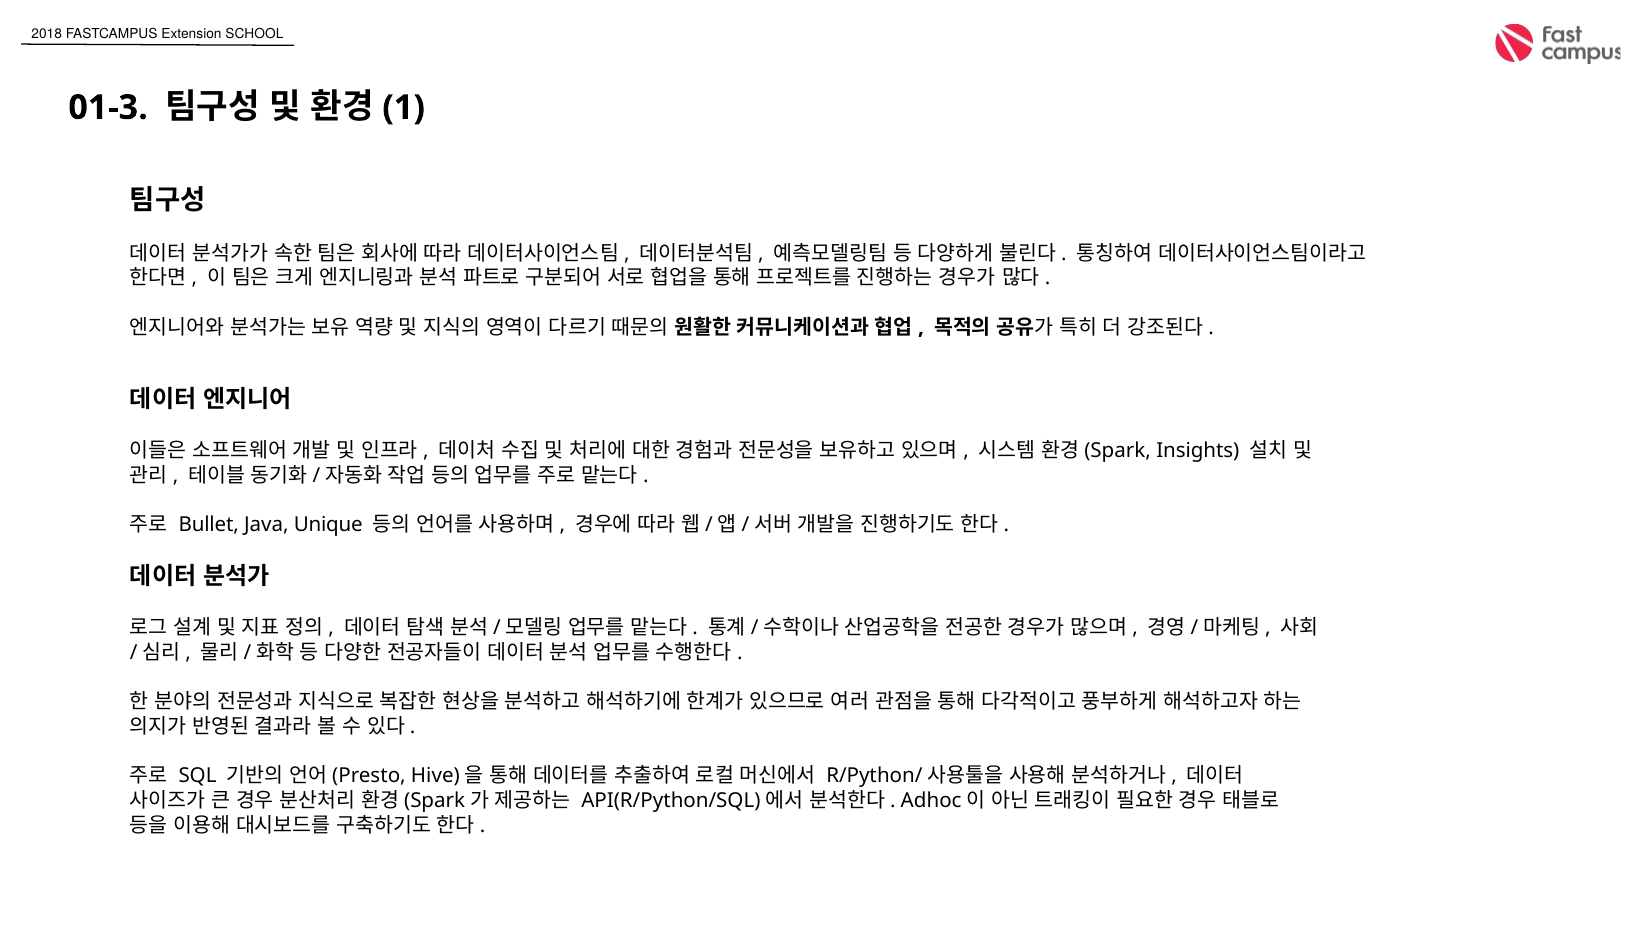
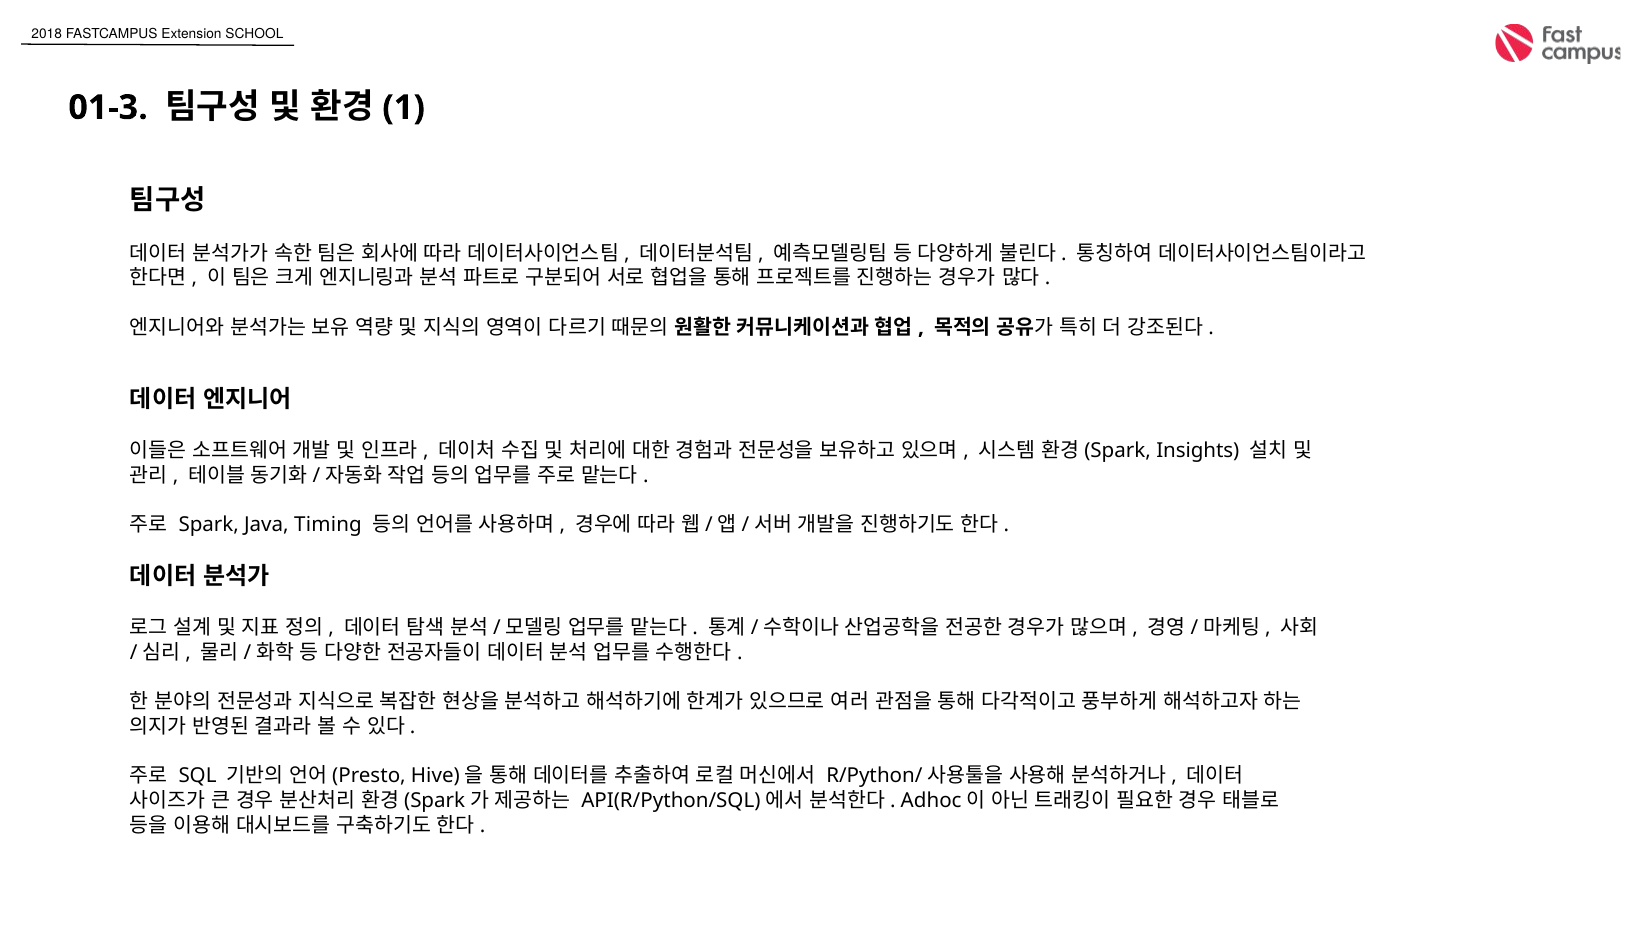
Bullet: Bullet -> Spark (209, 525)
Unique: Unique -> Timing (328, 525)
